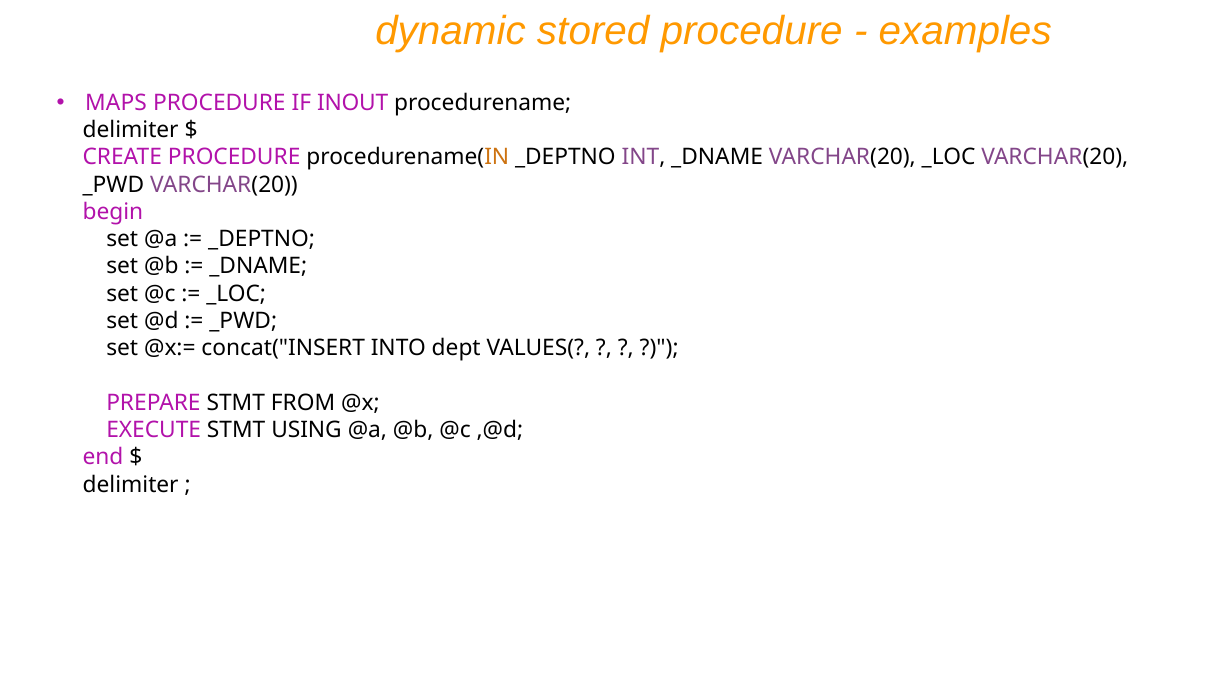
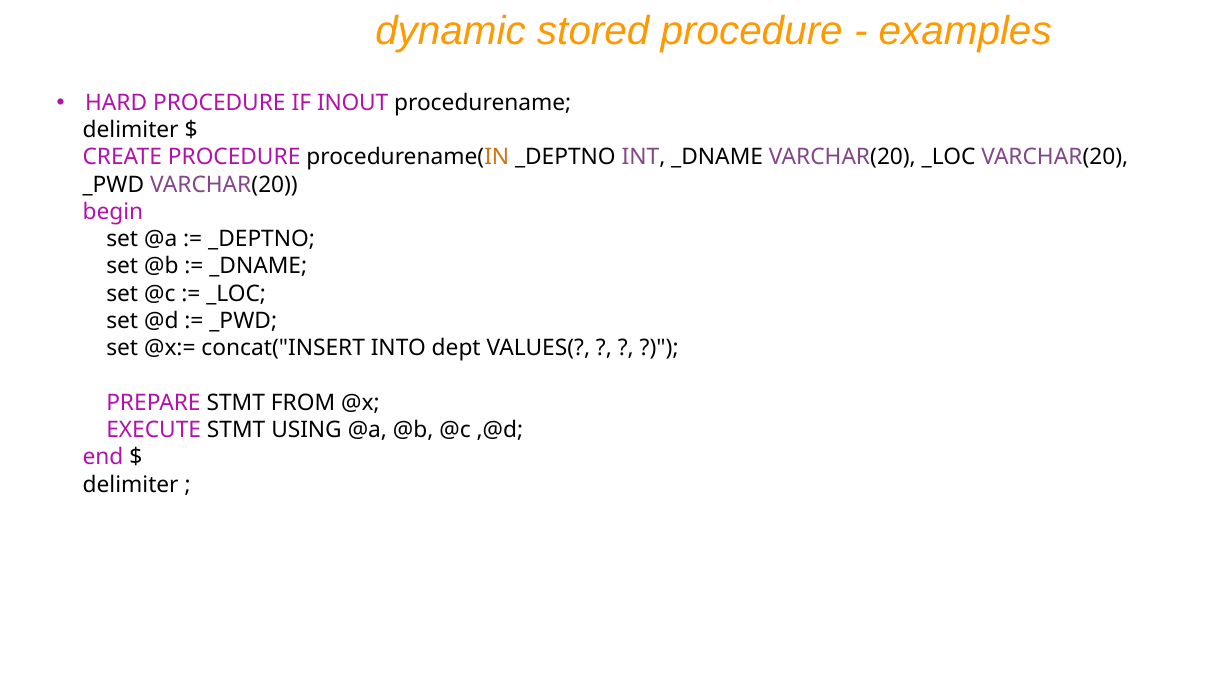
MAPS: MAPS -> HARD (116, 103)
